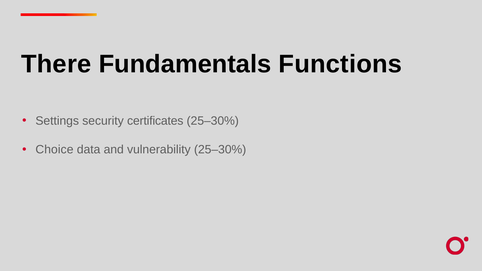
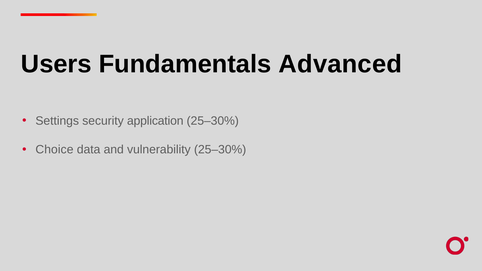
There: There -> Users (56, 64)
Functions: Functions -> Advanced (340, 64)
certificates: certificates -> application (155, 121)
